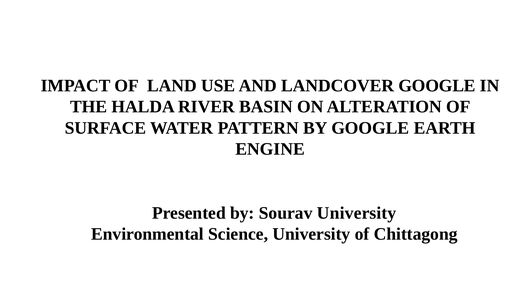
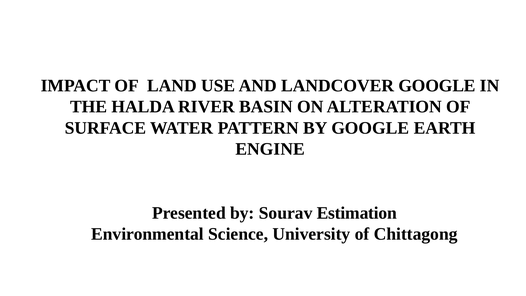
Sourav University: University -> Estimation (357, 213)
